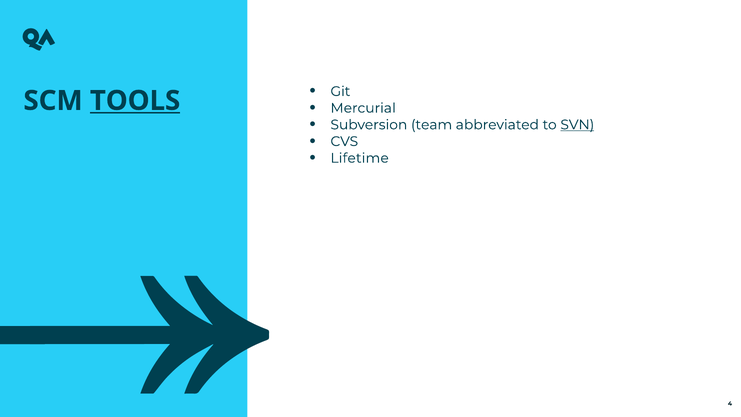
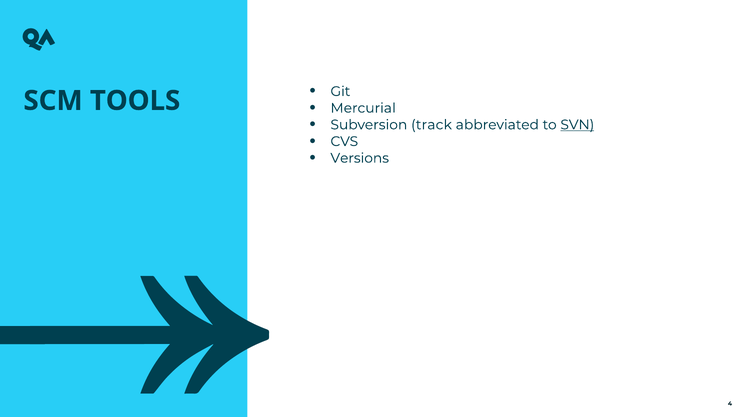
TOOLS underline: present -> none (135, 101)
team: team -> track (431, 125)
Lifetime: Lifetime -> Versions (360, 158)
